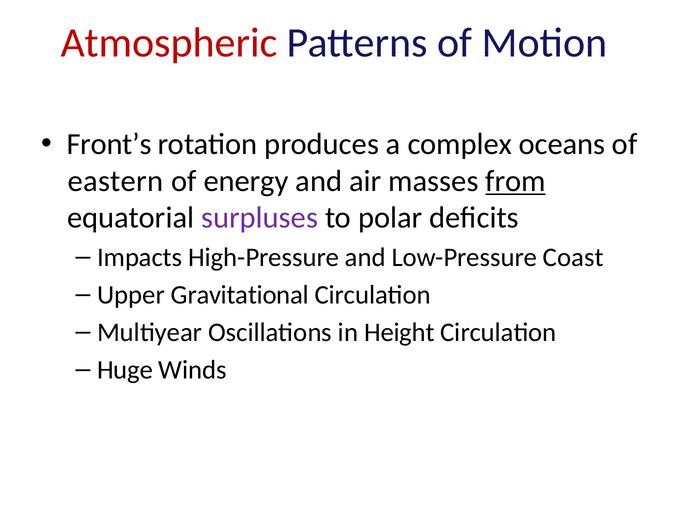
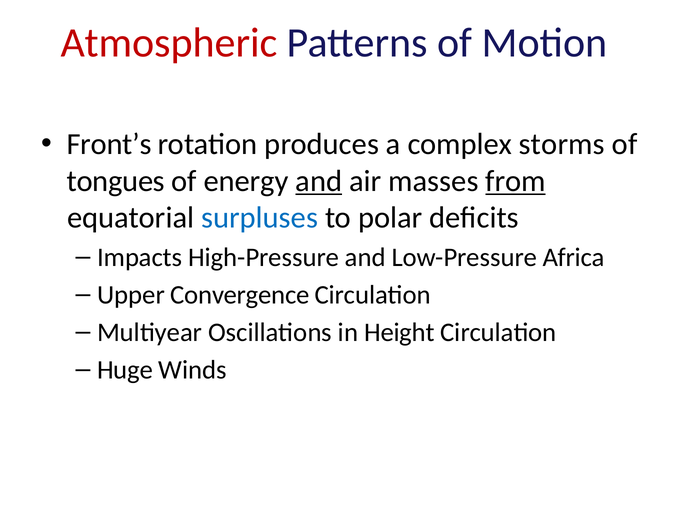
oceans: oceans -> storms (562, 144)
eastern: eastern -> tongues (116, 181)
and underline: none -> present (319, 181)
surpluses colour: purple -> blue (260, 218)
Coast: Coast -> Africa (573, 257)
Gravitational: Gravitational -> Convergence (240, 295)
